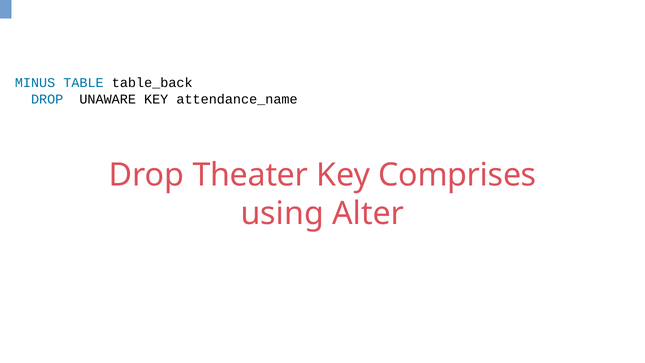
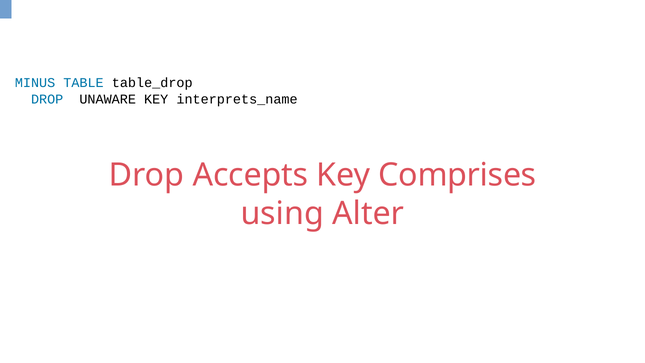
table_back: table_back -> table_drop (152, 83)
attendance_name: attendance_name -> interprets_name (237, 99)
Theater: Theater -> Accepts (250, 175)
